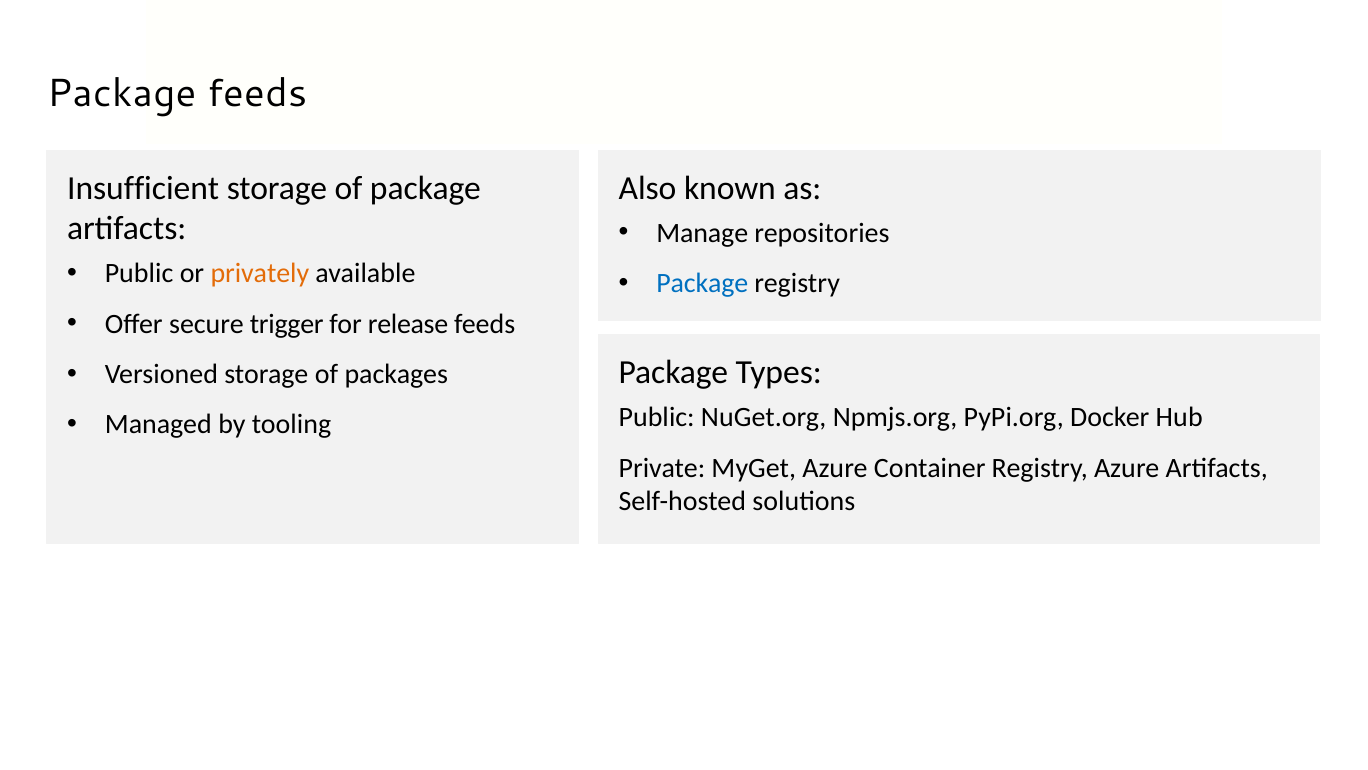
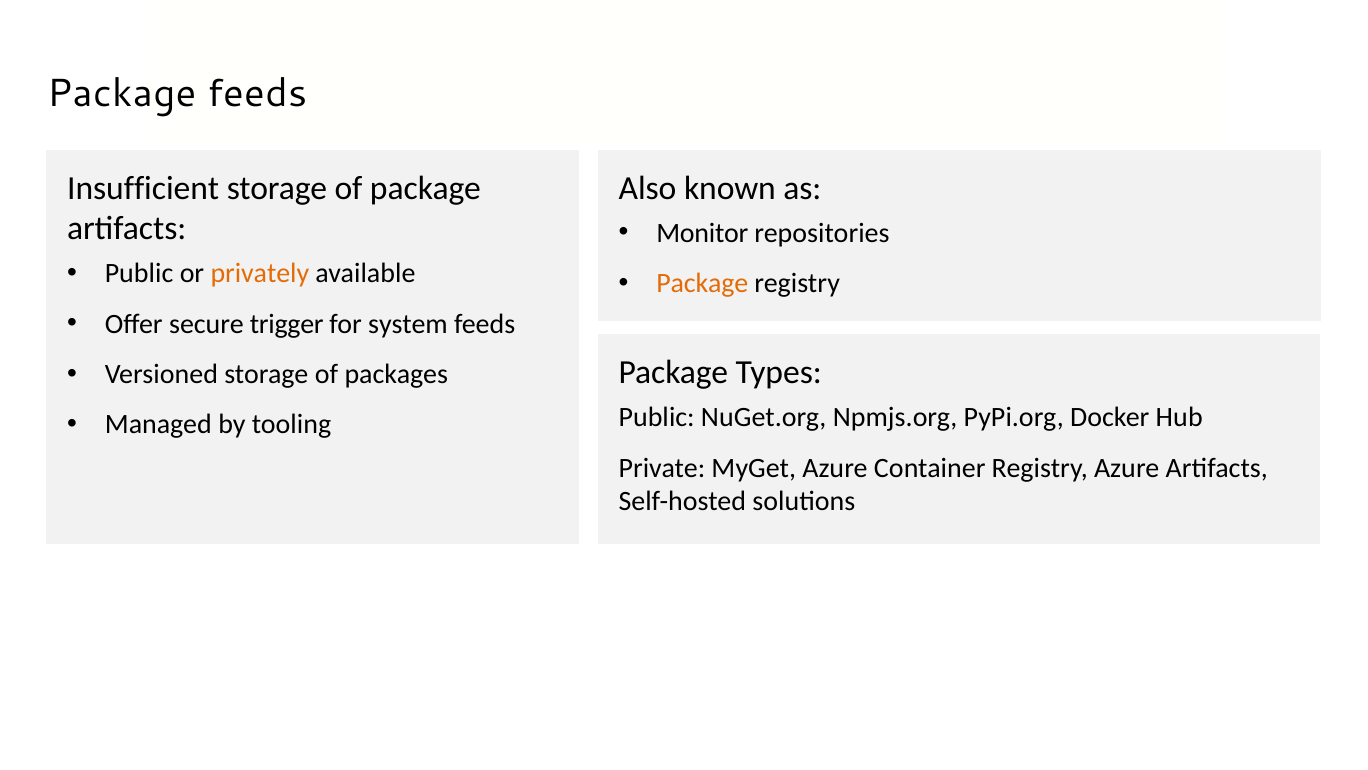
Manage: Manage -> Monitor (702, 233)
Package colour: blue -> orange (702, 283)
release: release -> system (408, 324)
